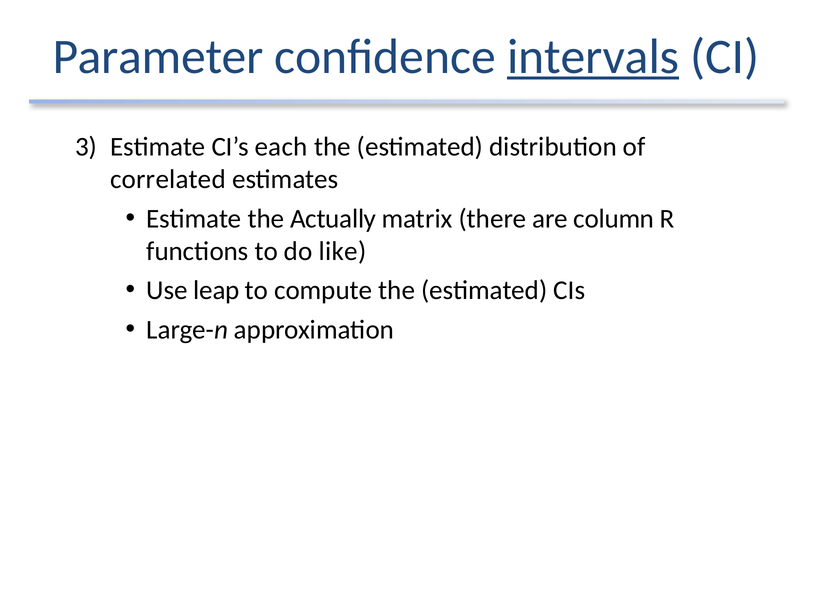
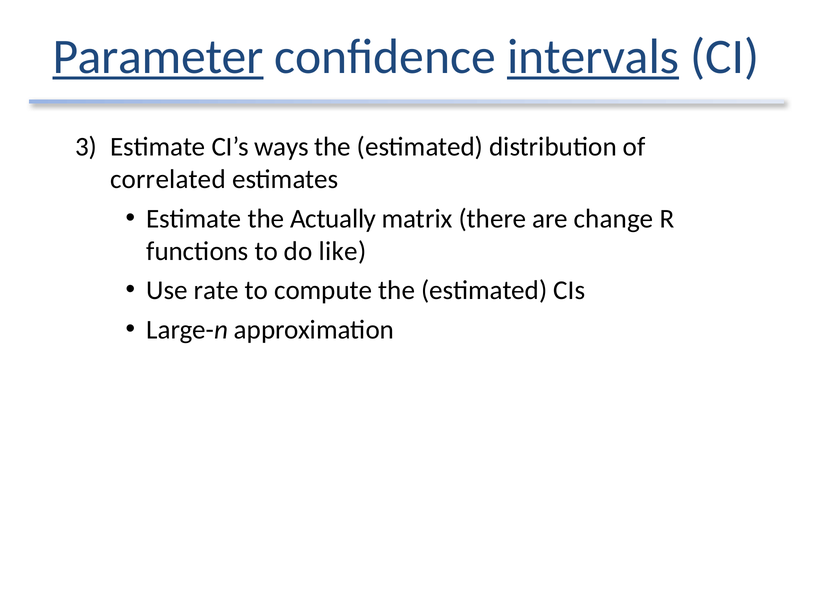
Parameter underline: none -> present (158, 57)
each: each -> ways (281, 147)
column: column -> change (614, 219)
leap: leap -> rate (216, 290)
